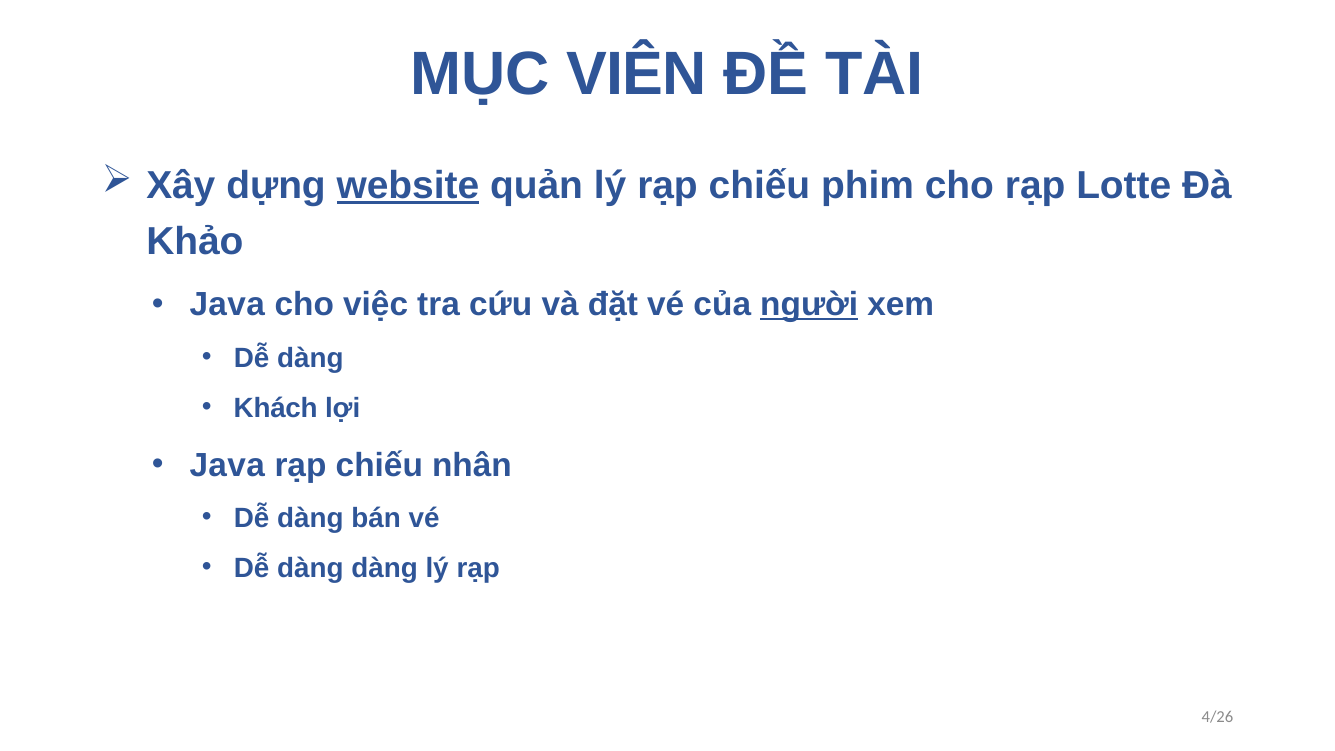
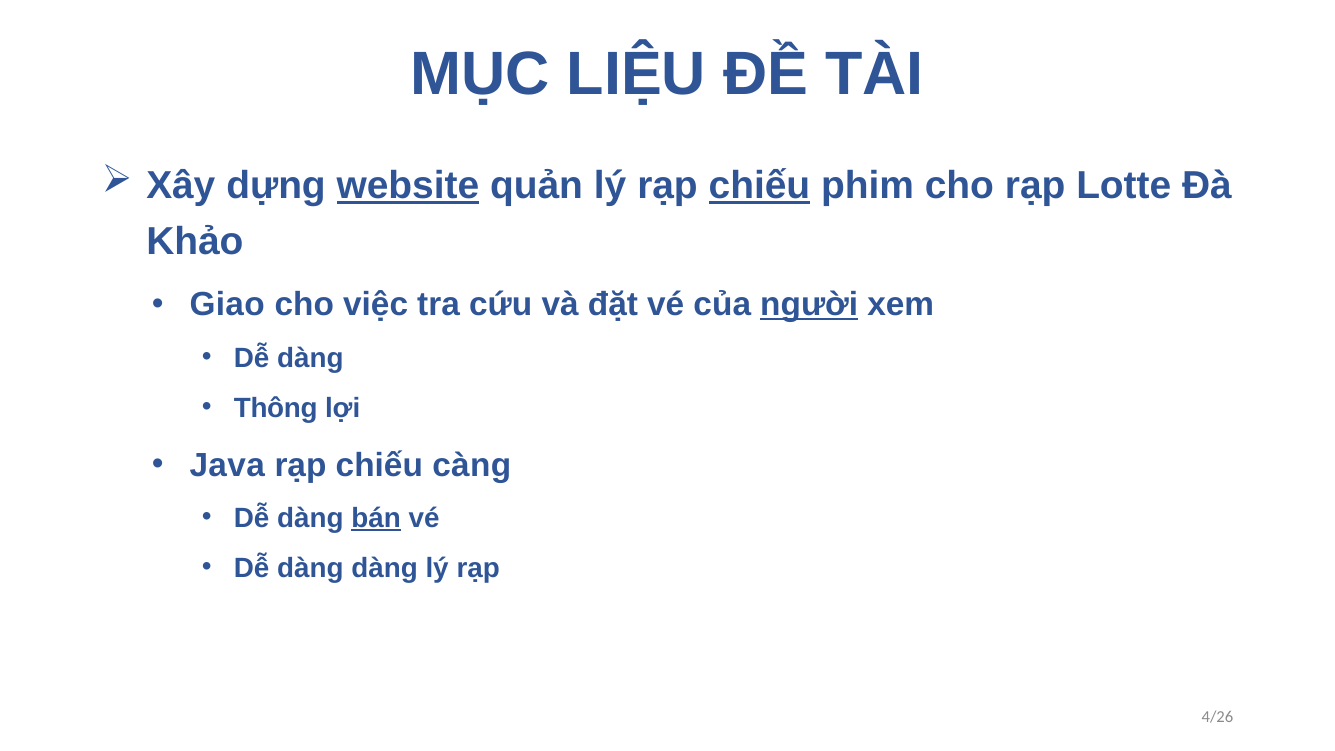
VIÊN: VIÊN -> LIỆU (636, 74)
chiếu underline: none -> present (759, 186)
Java: Java -> Giao (227, 305)
Khách: Khách -> Thông (276, 408)
nhân: nhân -> càng (472, 465)
bán underline: none -> present (376, 518)
